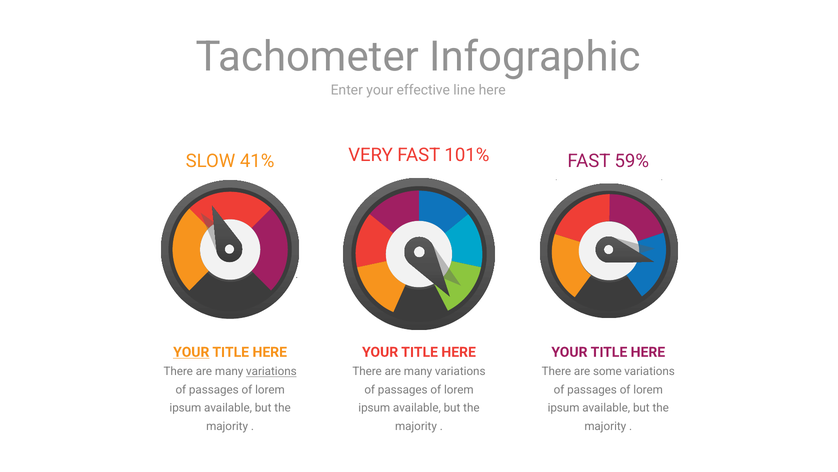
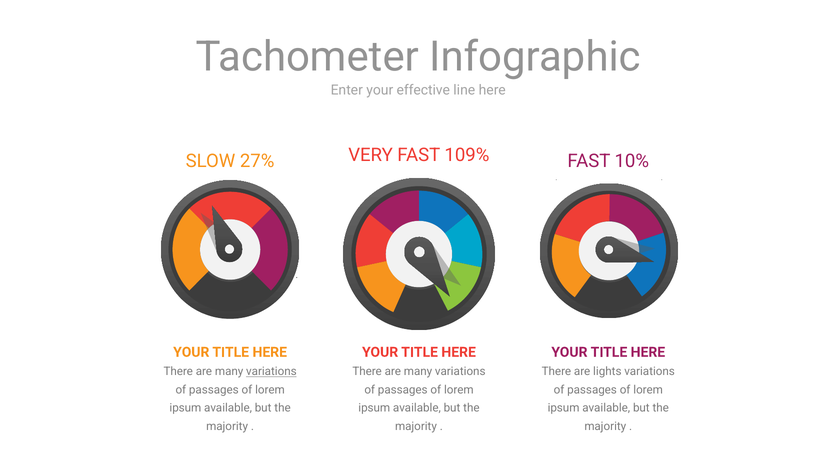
41%: 41% -> 27% (257, 161)
101%: 101% -> 109% (467, 155)
59%: 59% -> 10% (632, 161)
YOUR underline: present -> none (191, 352)
some: some -> lights (607, 371)
